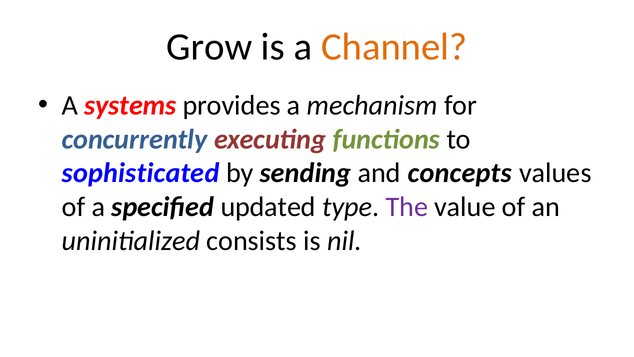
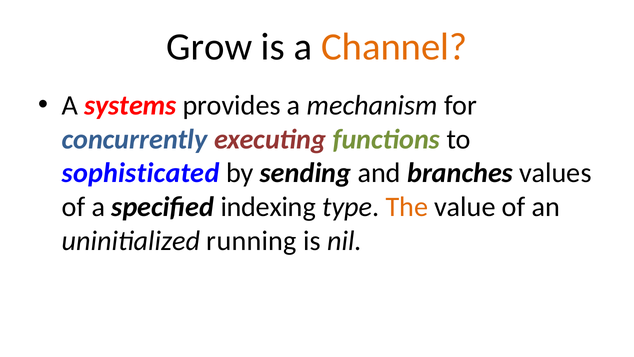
concepts: concepts -> branches (460, 173)
updated: updated -> indexing (268, 207)
The colour: purple -> orange (407, 207)
consists: consists -> running (251, 241)
